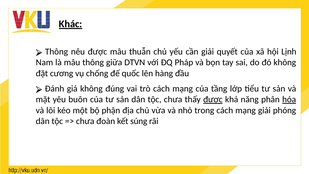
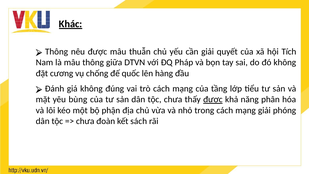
Lịnh: Lịnh -> Tích (289, 52)
buôn: buôn -> bùng (78, 99)
hóa underline: present -> none (289, 99)
súng: súng -> sách (139, 121)
